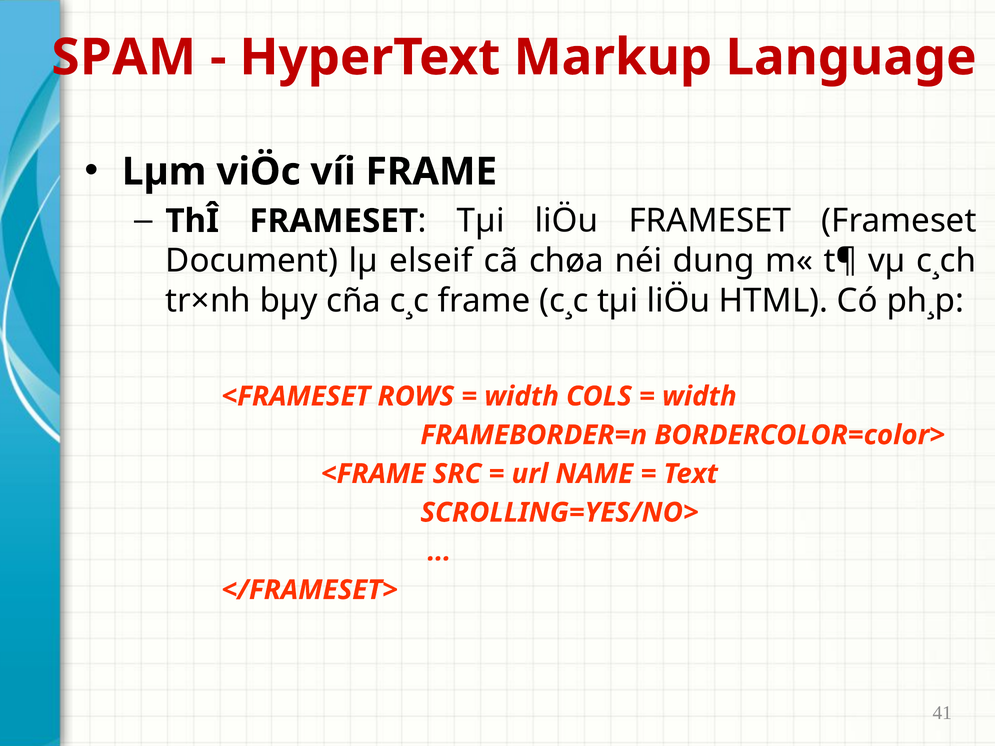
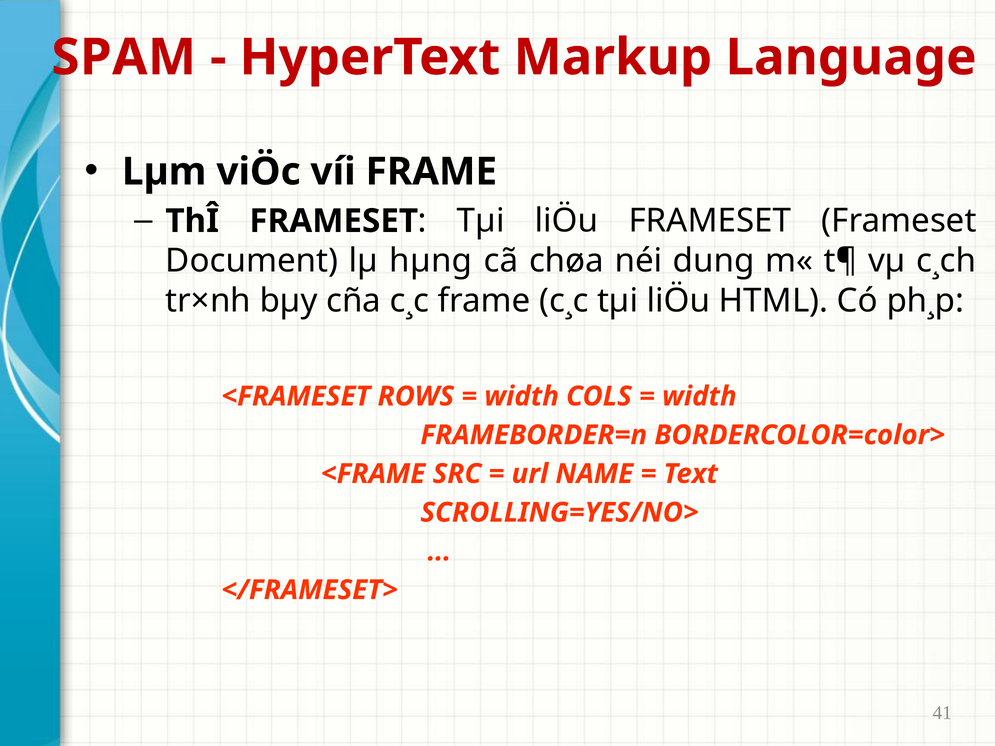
elseif: elseif -> hµng (431, 261)
